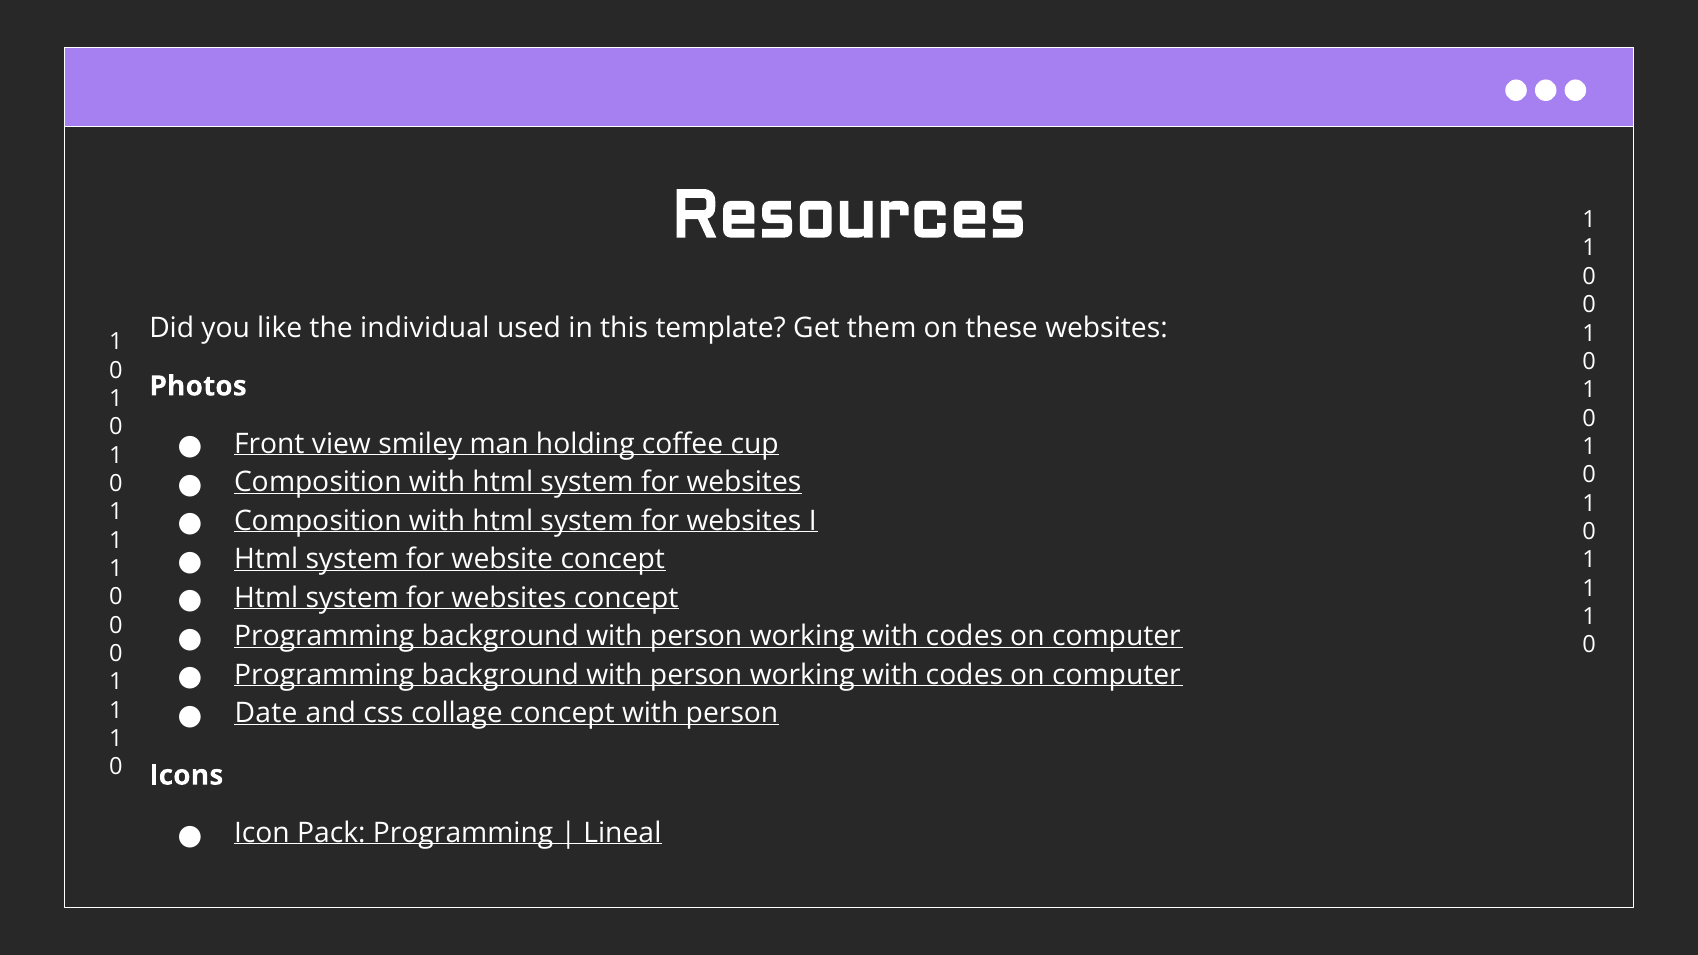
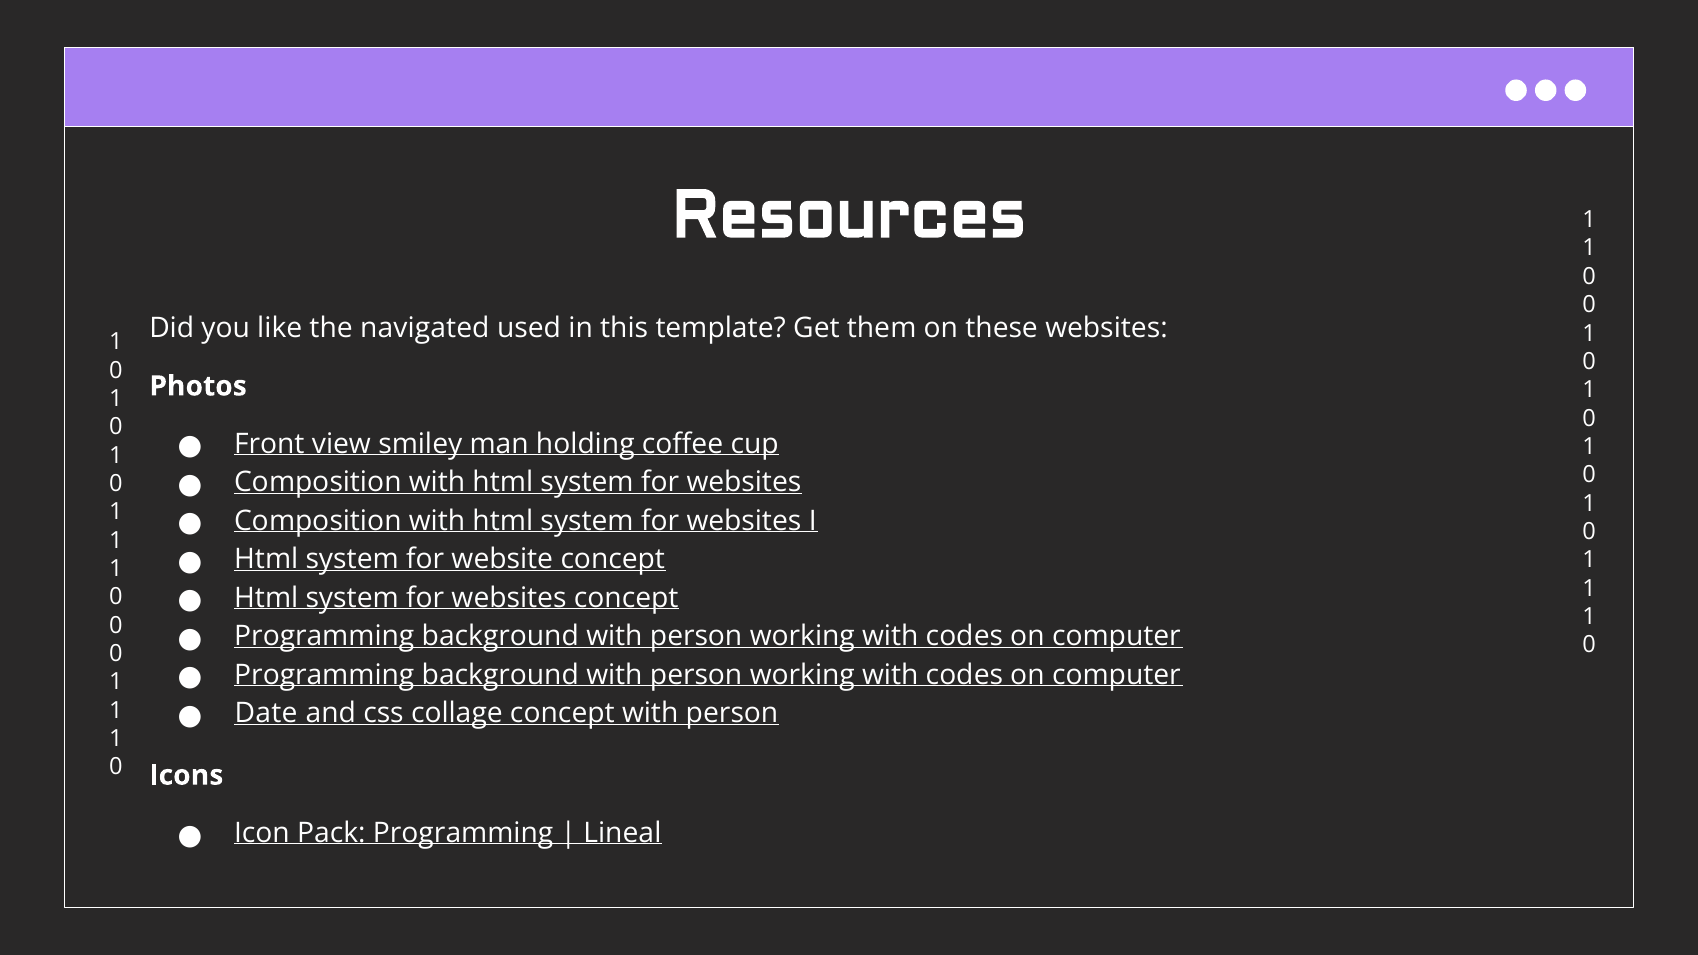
individual: individual -> navigated (425, 329)
